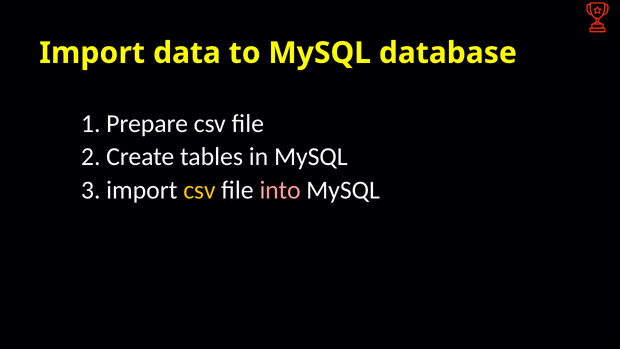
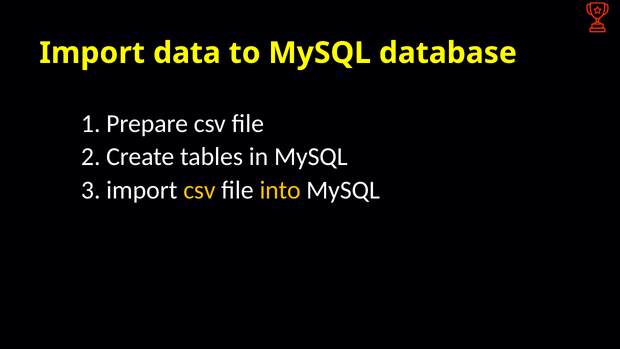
into colour: pink -> yellow (280, 190)
